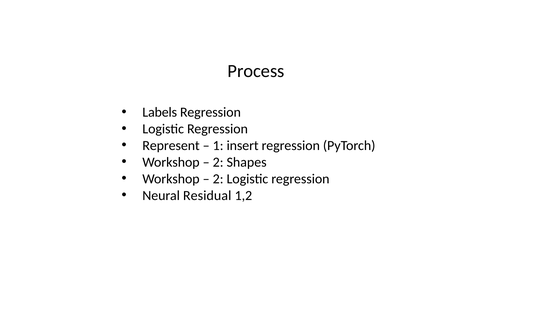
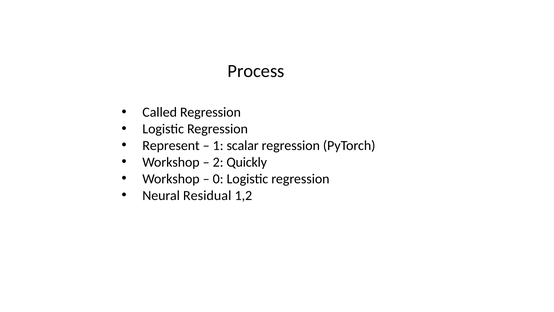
Labels: Labels -> Called (160, 112)
insert: insert -> scalar (243, 145)
Shapes: Shapes -> Quickly (247, 162)
2: 2 -> 0 (218, 179)
